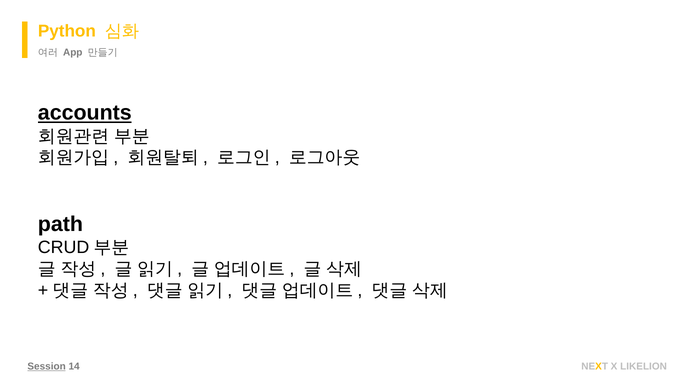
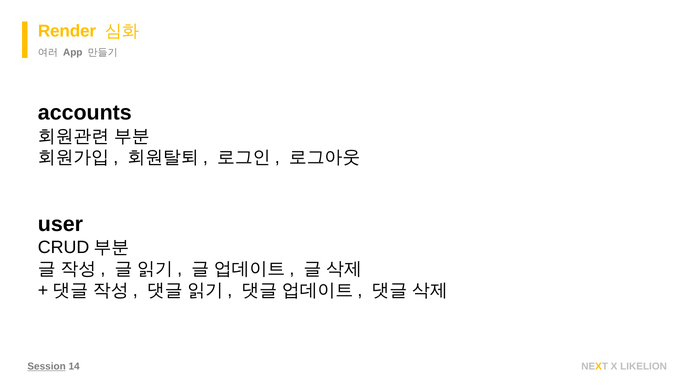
Python: Python -> Render (67, 31)
accounts underline: present -> none (85, 113)
path: path -> user (60, 224)
